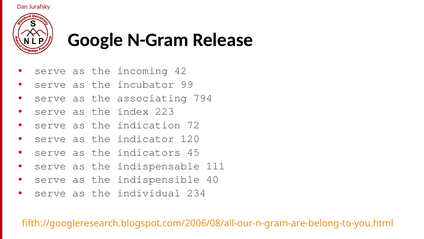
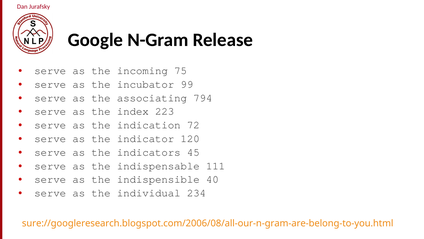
42: 42 -> 75 (181, 71)
fifth://googleresearch.blogspot.com/2006/08/all-our-n-gram-are-belong-to-you.html: fifth://googleresearch.blogspot.com/2006/08/all-our-n-gram-are-belong-to-you.html -> sure://googleresearch.blogspot.com/2006/08/all-our-n-gram-are-belong-to-you.html (208, 223)
